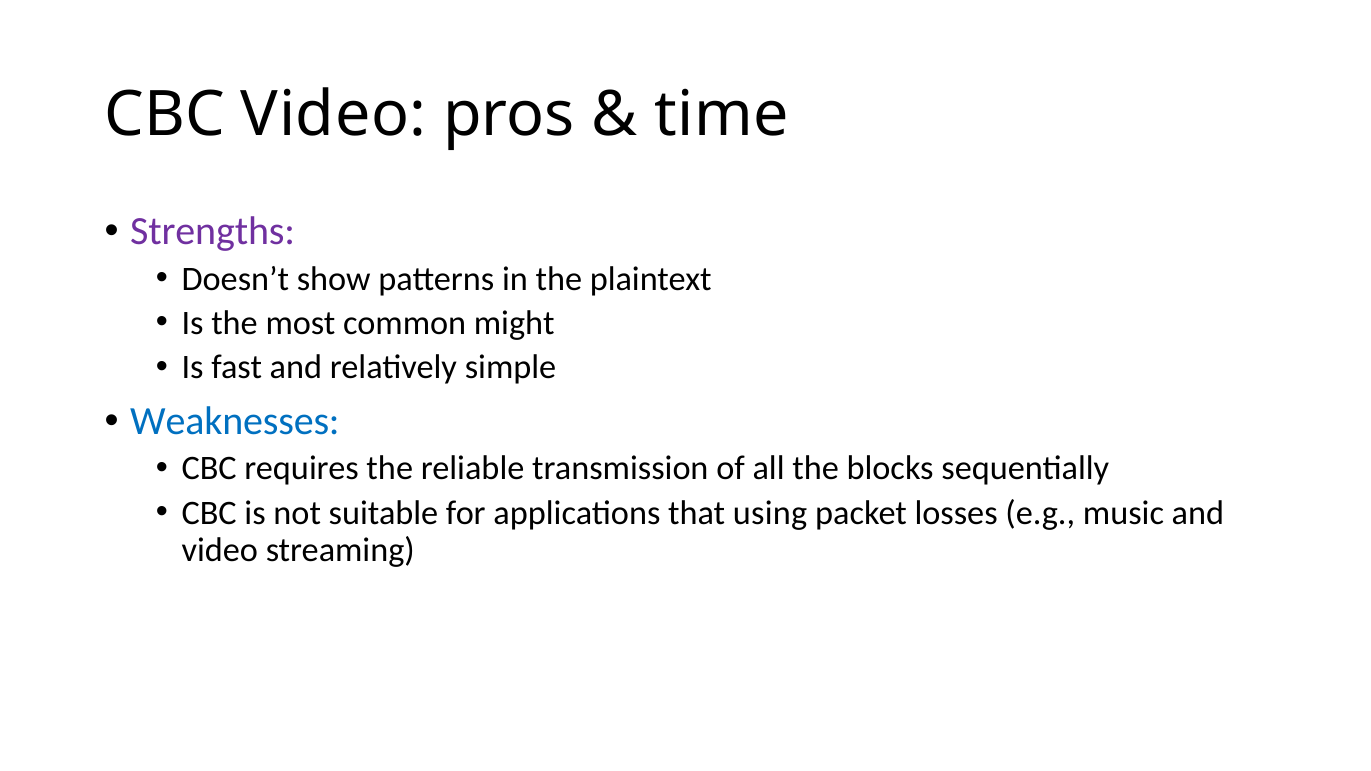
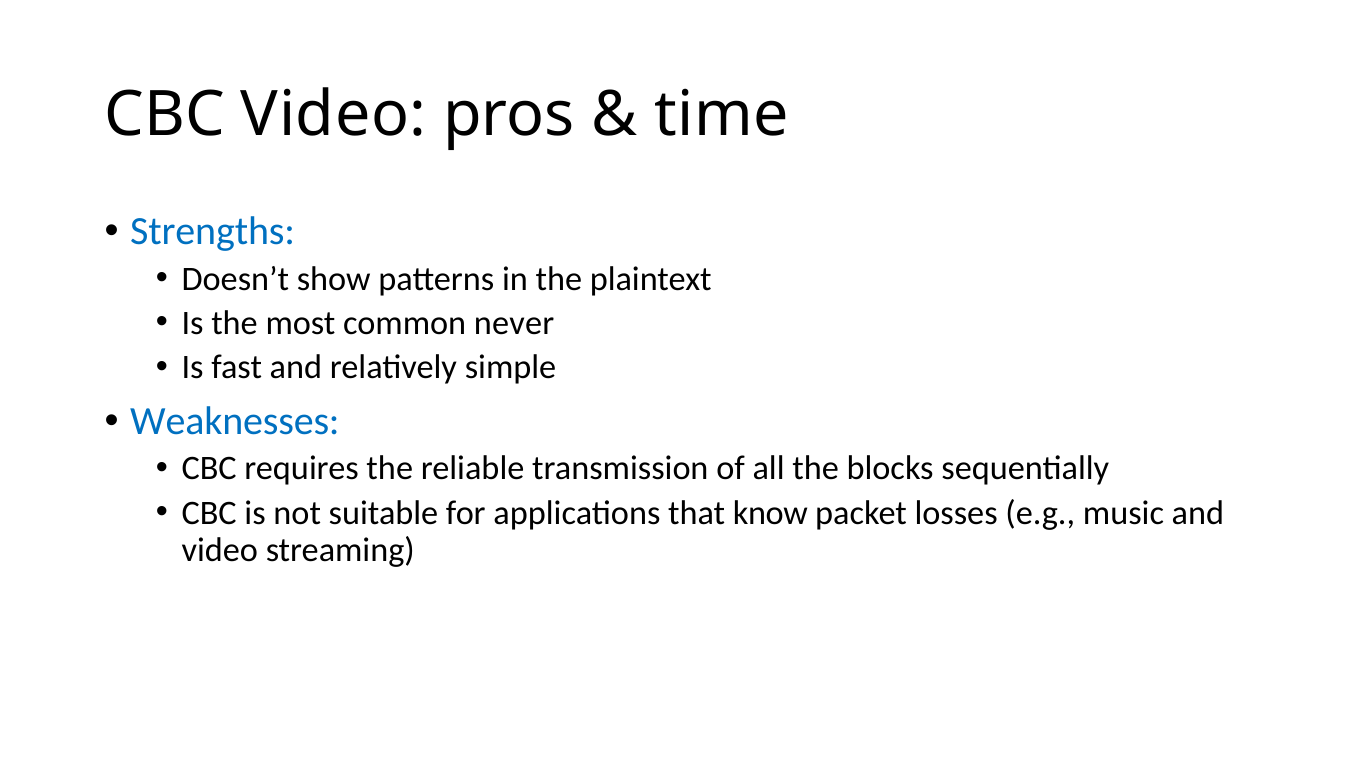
Strengths colour: purple -> blue (213, 232)
might: might -> never (514, 323)
using: using -> know (770, 513)
